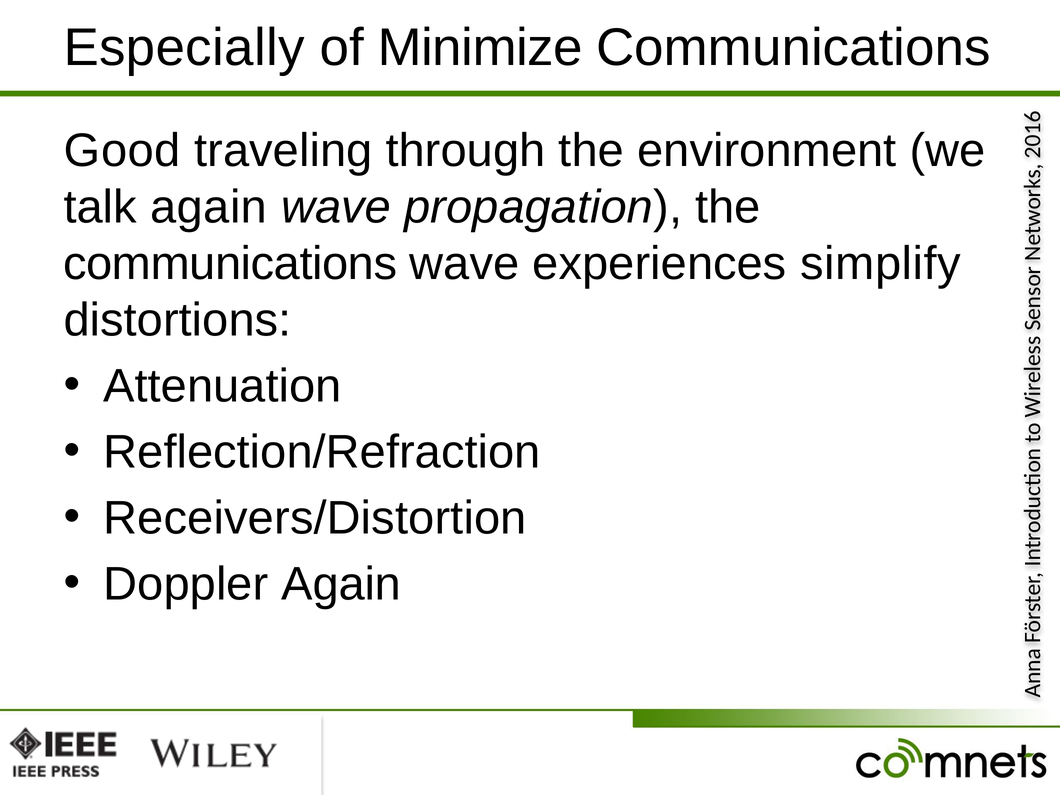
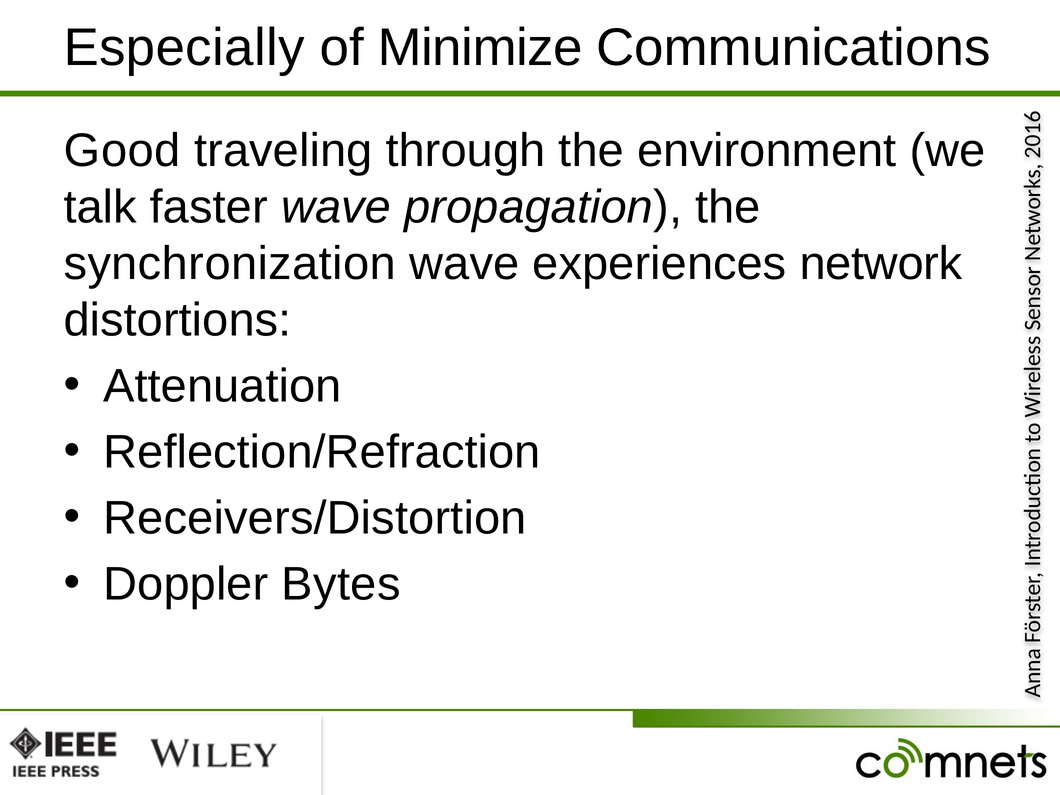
talk again: again -> faster (209, 207)
communications: communications -> synchronization (230, 264)
simplify: simplify -> network (881, 264)
Doppler Again: Again -> Bytes (341, 584)
